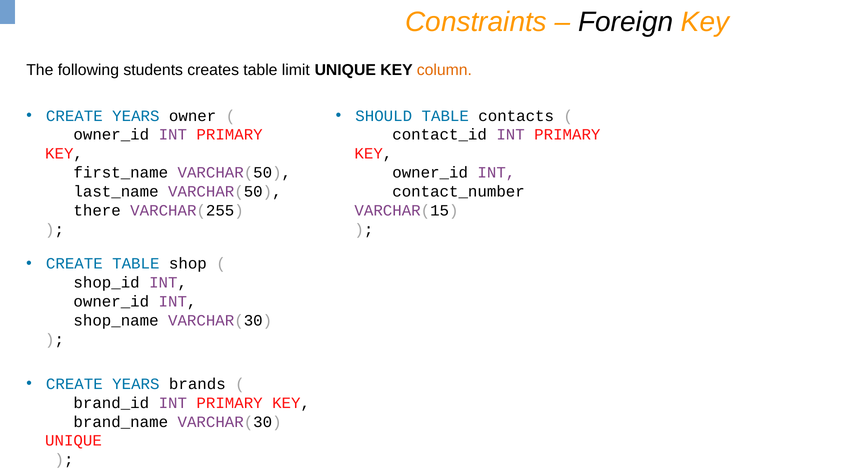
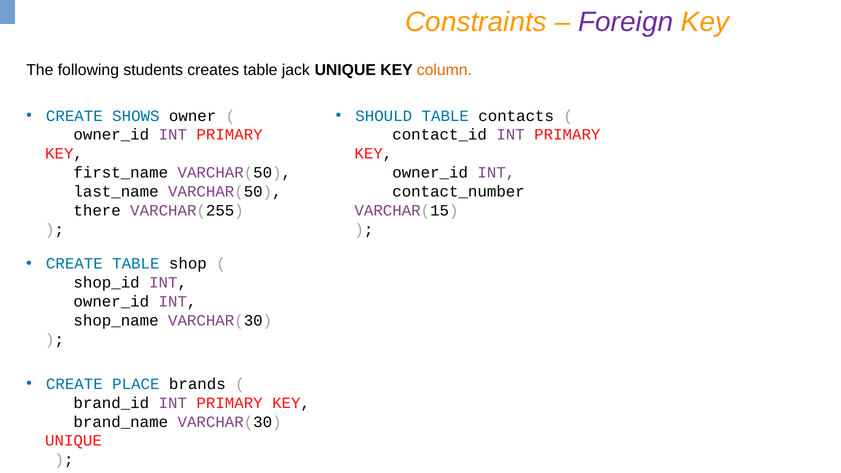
Foreign colour: black -> purple (626, 22)
limit: limit -> jack (296, 70)
YEARS: YEARS -> SHOWS (136, 116)
YEARS: YEARS -> PLACE (136, 384)
